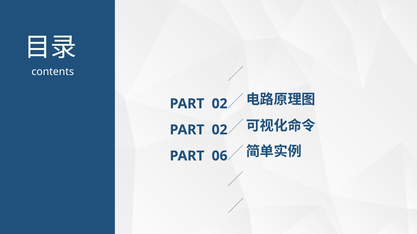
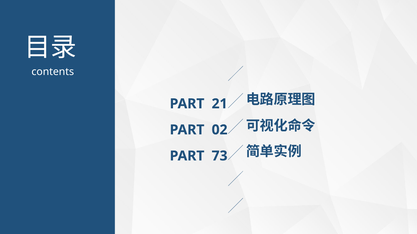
02: 02 -> 21 (220, 104)
06: 06 -> 73 (220, 156)
